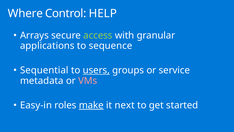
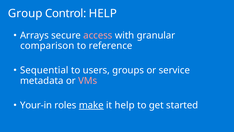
Where: Where -> Group (25, 13)
access colour: light green -> pink (98, 35)
applications: applications -> comparison (47, 46)
sequence: sequence -> reference (111, 46)
users underline: present -> none (96, 70)
Easy-in: Easy-in -> Your-in (36, 105)
it next: next -> help (125, 105)
